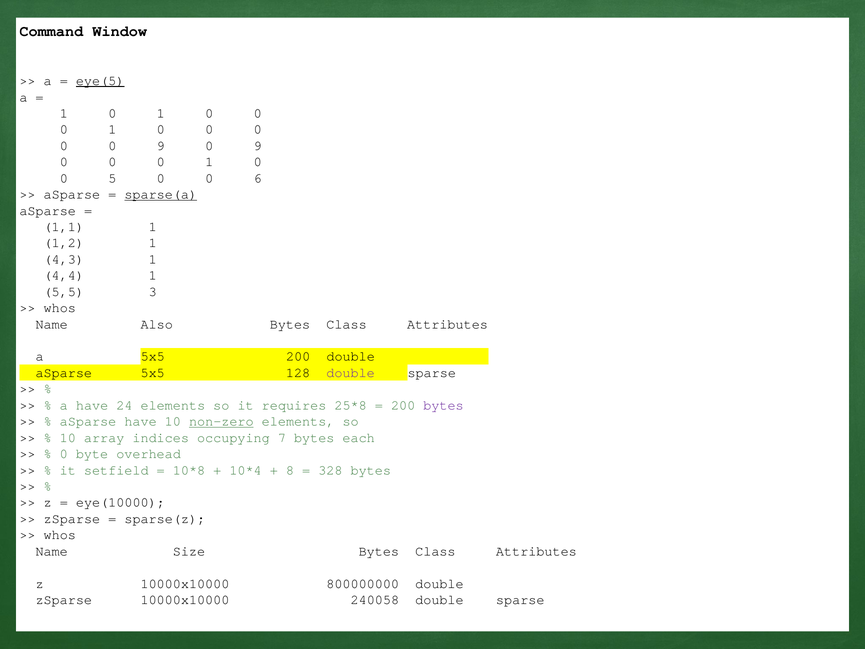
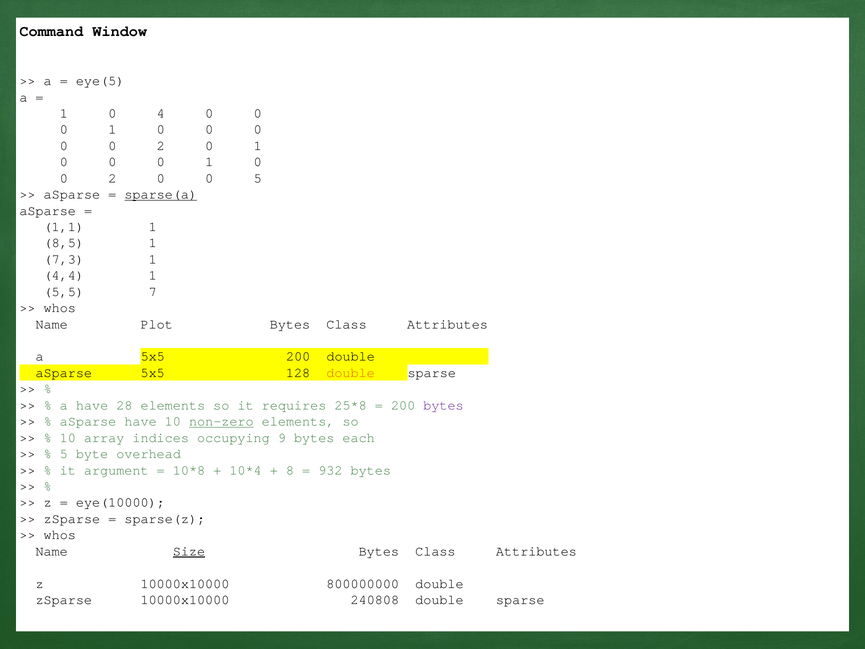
eye(5 underline: present -> none (100, 81)
1 0 1: 1 -> 4 (161, 113)
9: 9 -> 2 (161, 146)
9: 9 -> 1 (258, 146)
5: 5 -> 2 (112, 178)
0 6: 6 -> 5 (258, 178)
1,2: 1,2 -> 8,5 (64, 243)
4,3: 4,3 -> 7,3 (64, 259)
3: 3 -> 7 (153, 292)
Also: Also -> Plot (157, 324)
double colour: purple -> orange (351, 373)
24: 24 -> 28 (124, 405)
7: 7 -> 9 (282, 437)
0: 0 -> 5 (64, 454)
setfield: setfield -> argument (116, 470)
328: 328 -> 932 (330, 470)
Size underline: none -> present (189, 551)
240058: 240058 -> 240808 (375, 600)
